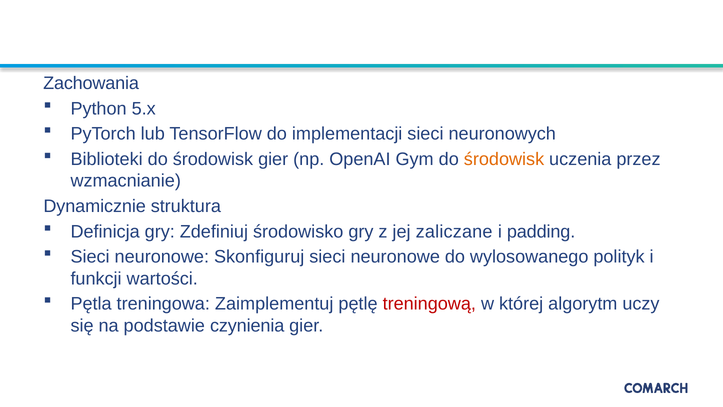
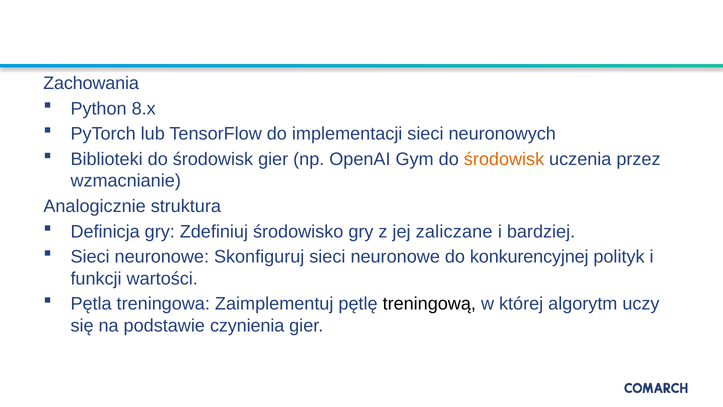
5.x: 5.x -> 8.x (144, 109)
Dynamicznie: Dynamicznie -> Analogicznie (95, 206)
padding: padding -> bardziej (541, 231)
wylosowanego: wylosowanego -> konkurencyjnej (529, 257)
treningową colour: red -> black (429, 304)
